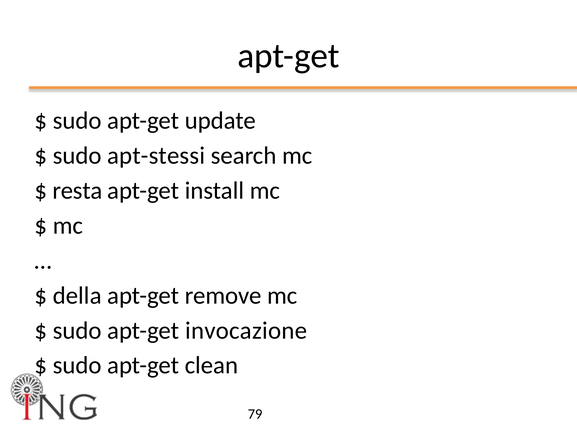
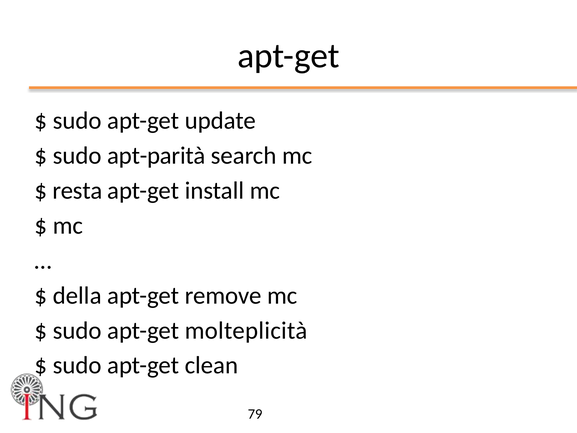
apt-stessi: apt-stessi -> apt-parità (156, 155)
invocazione: invocazione -> molteplicità (246, 330)
